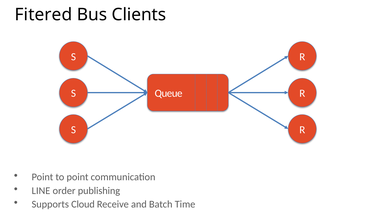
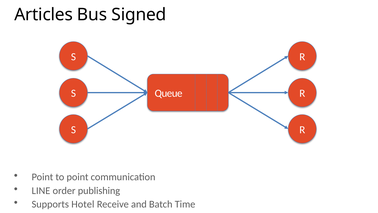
Fitered: Fitered -> Articles (44, 15)
Clients: Clients -> Signed (139, 15)
Cloud: Cloud -> Hotel (83, 204)
